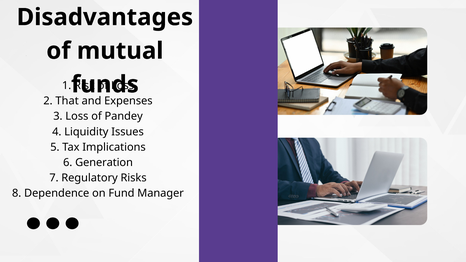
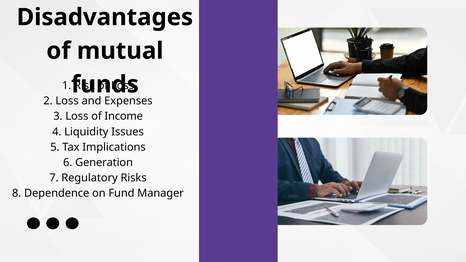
2 That: That -> Loss (67, 101)
Pandey: Pandey -> Income (124, 116)
